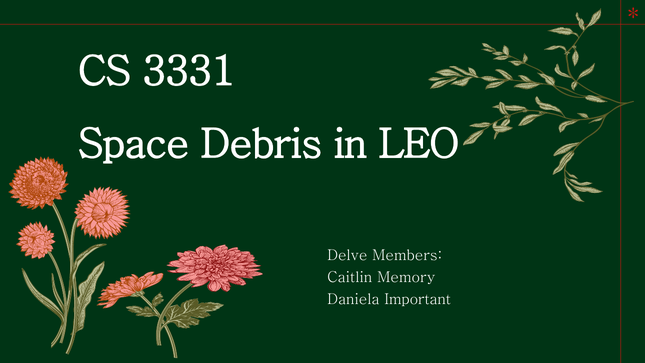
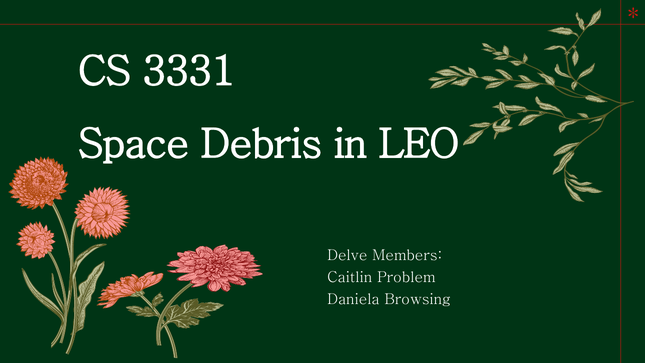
Memory: Memory -> Problem (406, 277)
Important: Important -> Browsing (418, 299)
